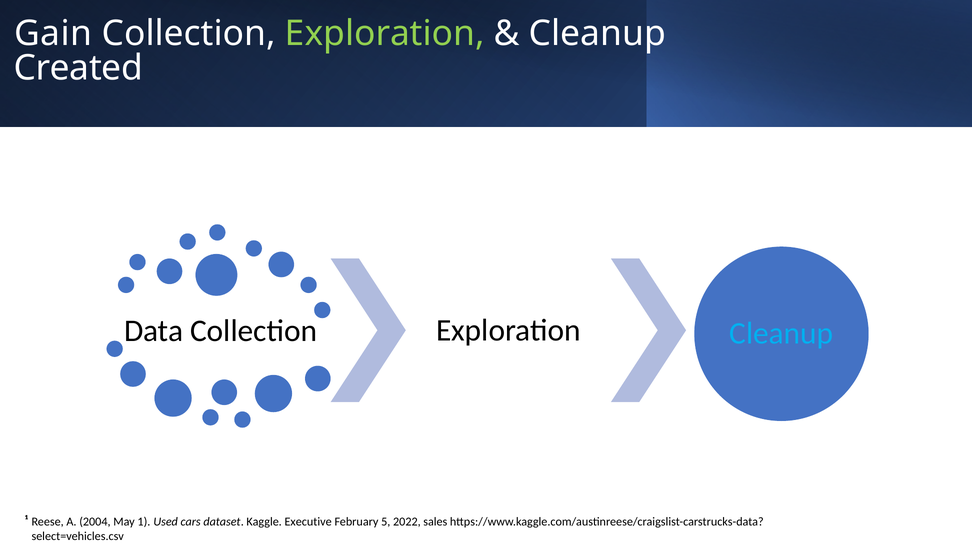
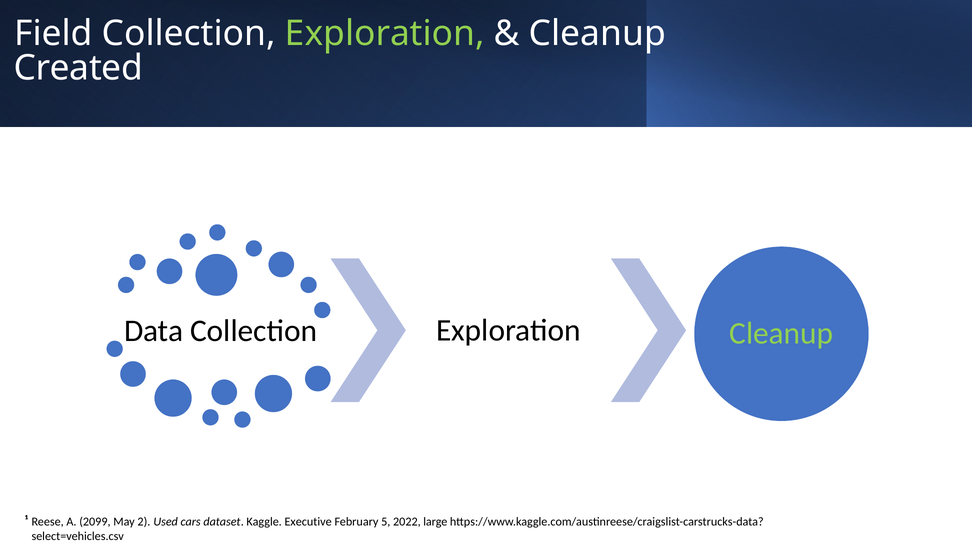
Gain: Gain -> Field (53, 33)
Cleanup colour: light blue -> light green (781, 333)
2004: 2004 -> 2099 (95, 522)
1: 1 -> 2 (144, 522)
sales: sales -> large (435, 522)
